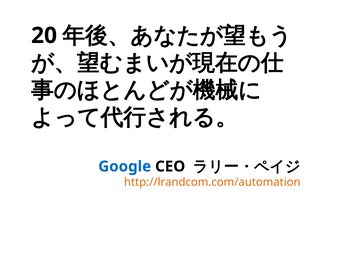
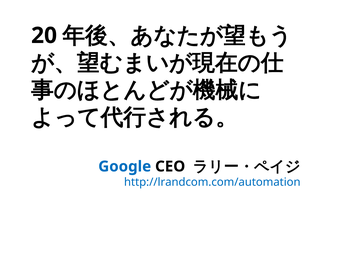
http://lrandcom.com/automation colour: orange -> blue (212, 182)
